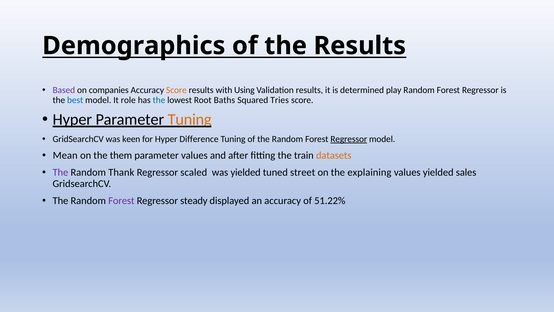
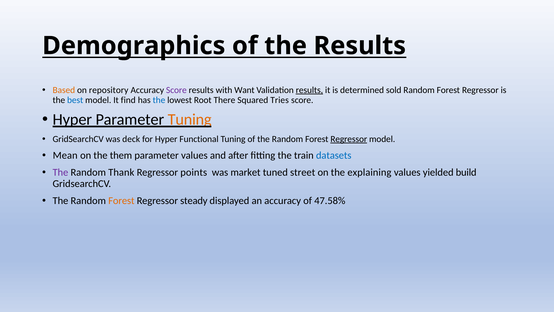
Based colour: purple -> orange (64, 90)
companies: companies -> repository (109, 90)
Score colour: orange -> purple (176, 90)
Using: Using -> Want (244, 90)
results underline: none -> present (309, 90)
play: play -> sold (394, 90)
role: role -> find (128, 100)
Baths: Baths -> There (224, 100)
keen: keen -> deck (131, 139)
Difference: Difference -> Functional (199, 139)
datasets colour: orange -> blue (334, 155)
scaled: scaled -> points (194, 172)
was yielded: yielded -> market (246, 172)
sales: sales -> build (466, 172)
Forest colour: purple -> orange (121, 200)
51.22%: 51.22% -> 47.58% (330, 200)
